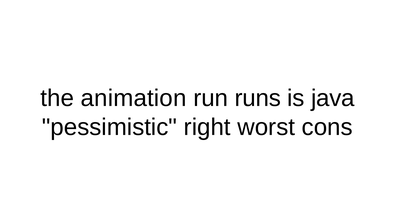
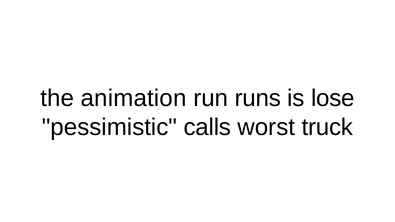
java: java -> lose (333, 98)
right: right -> calls (207, 127)
cons: cons -> truck (327, 127)
